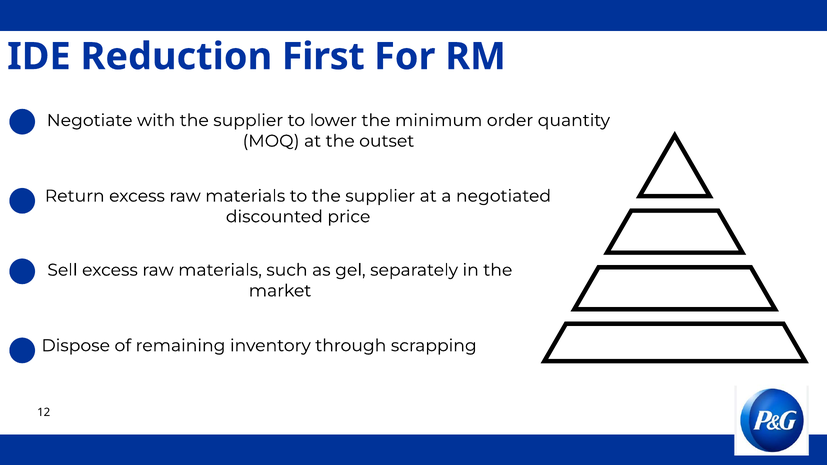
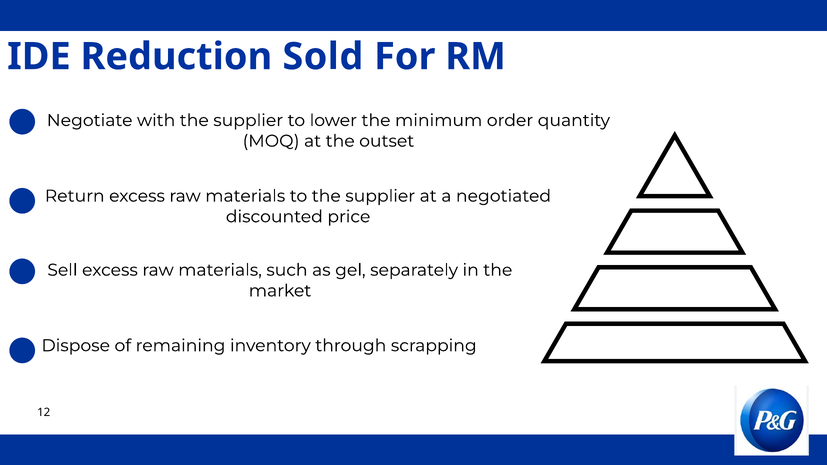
First: First -> Sold (323, 57)
